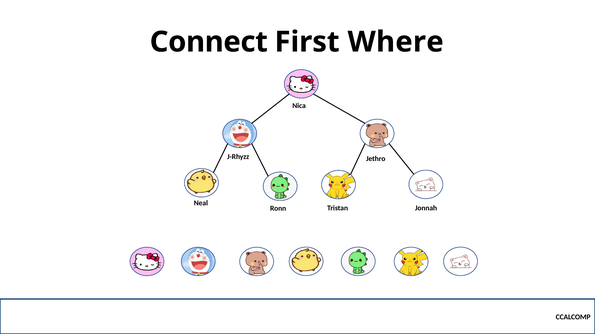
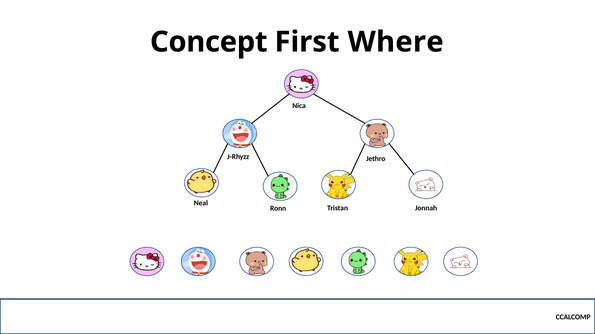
Connect: Connect -> Concept (209, 42)
